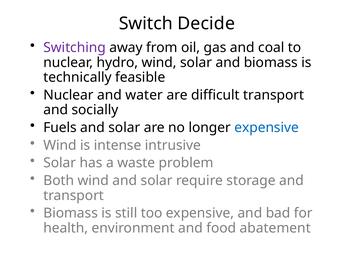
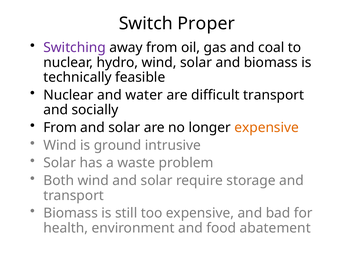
Decide: Decide -> Proper (206, 23)
Fuels: Fuels -> From (60, 127)
expensive colour: blue -> orange (267, 127)
intense: intense -> ground (118, 145)
